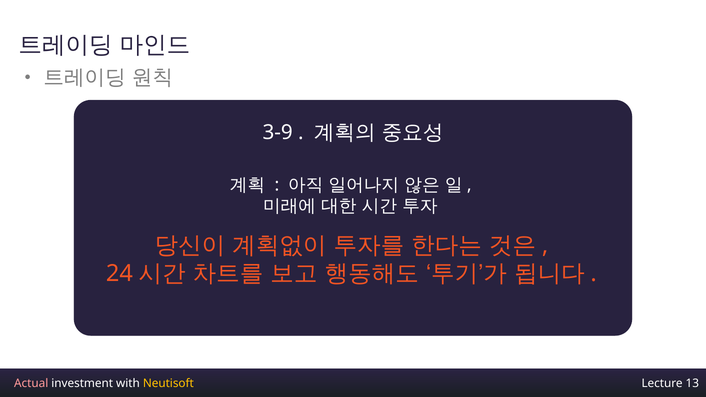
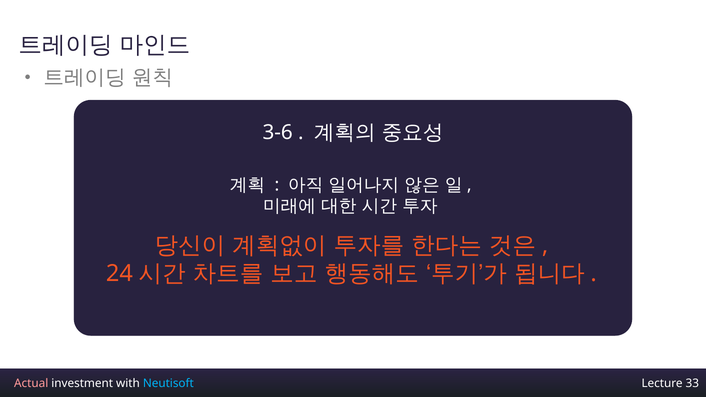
3-9: 3-9 -> 3-6 (278, 133)
Neutisoft colour: yellow -> light blue (168, 384)
13: 13 -> 33 (692, 384)
